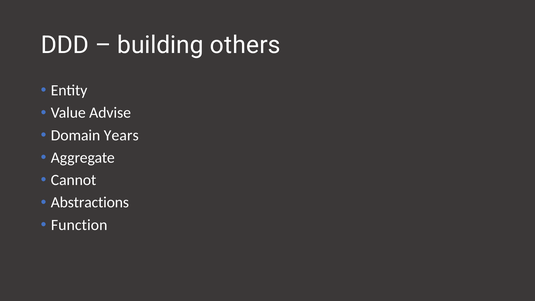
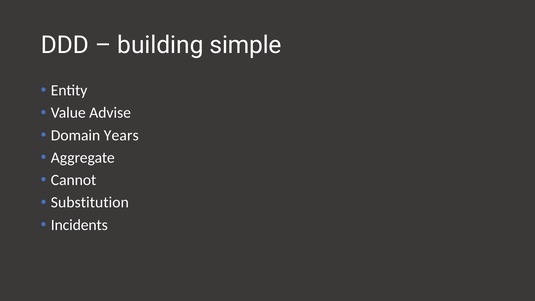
others: others -> simple (246, 45)
Abstractions: Abstractions -> Substitution (90, 202)
Function: Function -> Incidents (79, 225)
